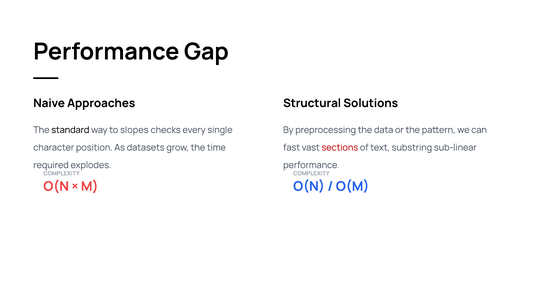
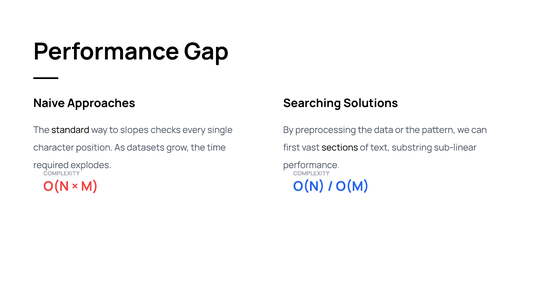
Structural: Structural -> Searching (312, 103)
fast: fast -> first (292, 147)
sections colour: red -> black (340, 147)
